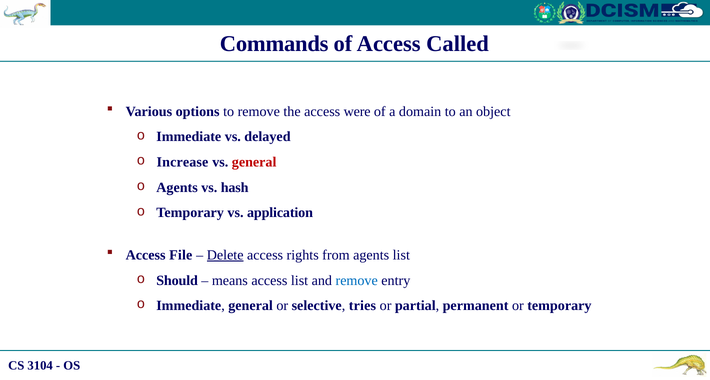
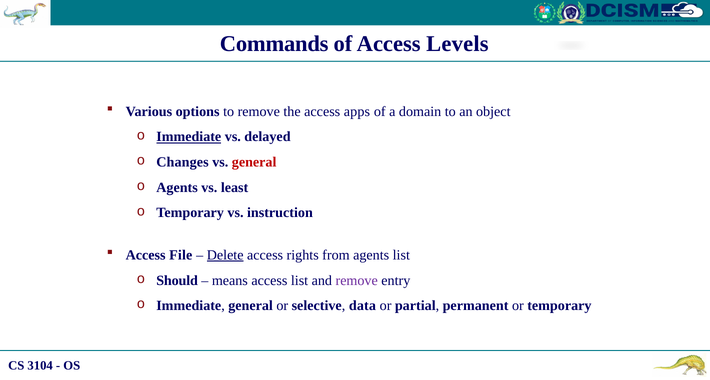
Called: Called -> Levels (457, 44)
were: were -> apps (357, 112)
Immediate underline: none -> present (189, 137)
Increase: Increase -> Changes (182, 162)
hash: hash -> least (235, 188)
application: application -> instruction (280, 213)
remove colour: blue -> purple (357, 281)
tries: tries -> data (362, 306)
